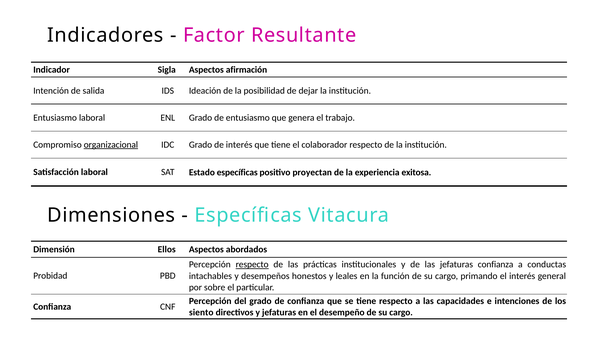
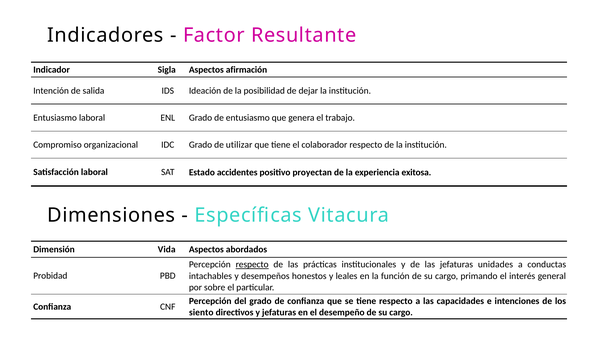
organizacional underline: present -> none (111, 144)
de interés: interés -> utilizar (239, 145)
Estado específicas: específicas -> accidentes (237, 172)
Ellos: Ellos -> Vida (167, 249)
jefaturas confianza: confianza -> unidades (495, 264)
